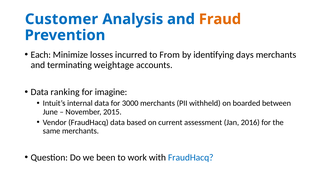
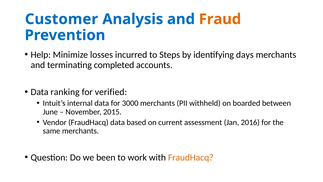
Each: Each -> Help (41, 55)
From: From -> Steps (170, 55)
weightage: weightage -> completed (114, 65)
imagine: imagine -> verified (111, 92)
FraudHacq colour: blue -> orange (191, 157)
